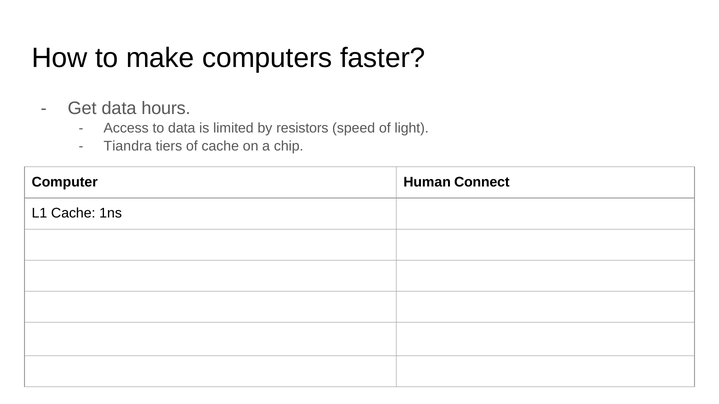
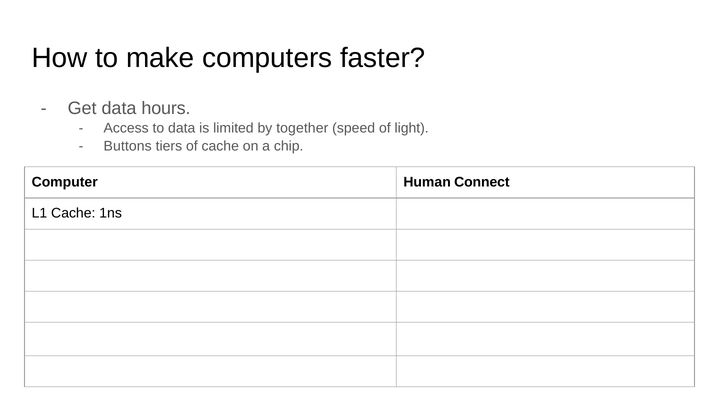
resistors: resistors -> together (302, 128)
Tiandra: Tiandra -> Buttons (128, 146)
